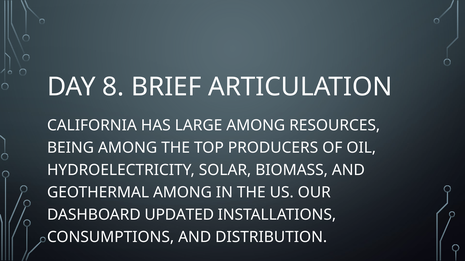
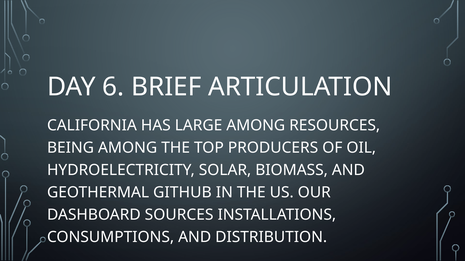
8: 8 -> 6 (113, 87)
GEOTHERMAL AMONG: AMONG -> GITHUB (182, 193)
UPDATED: UPDATED -> SOURCES (179, 215)
